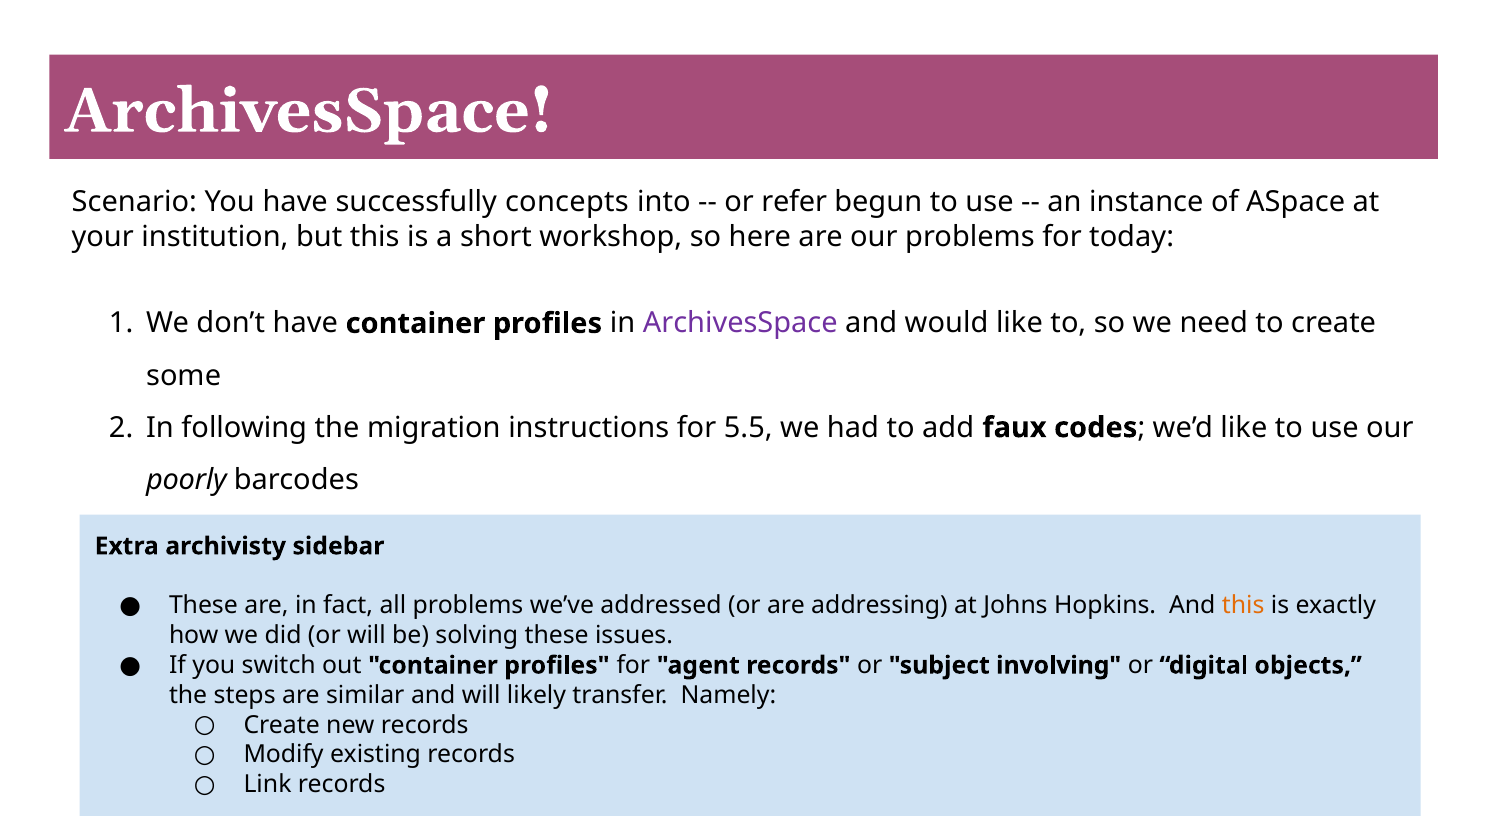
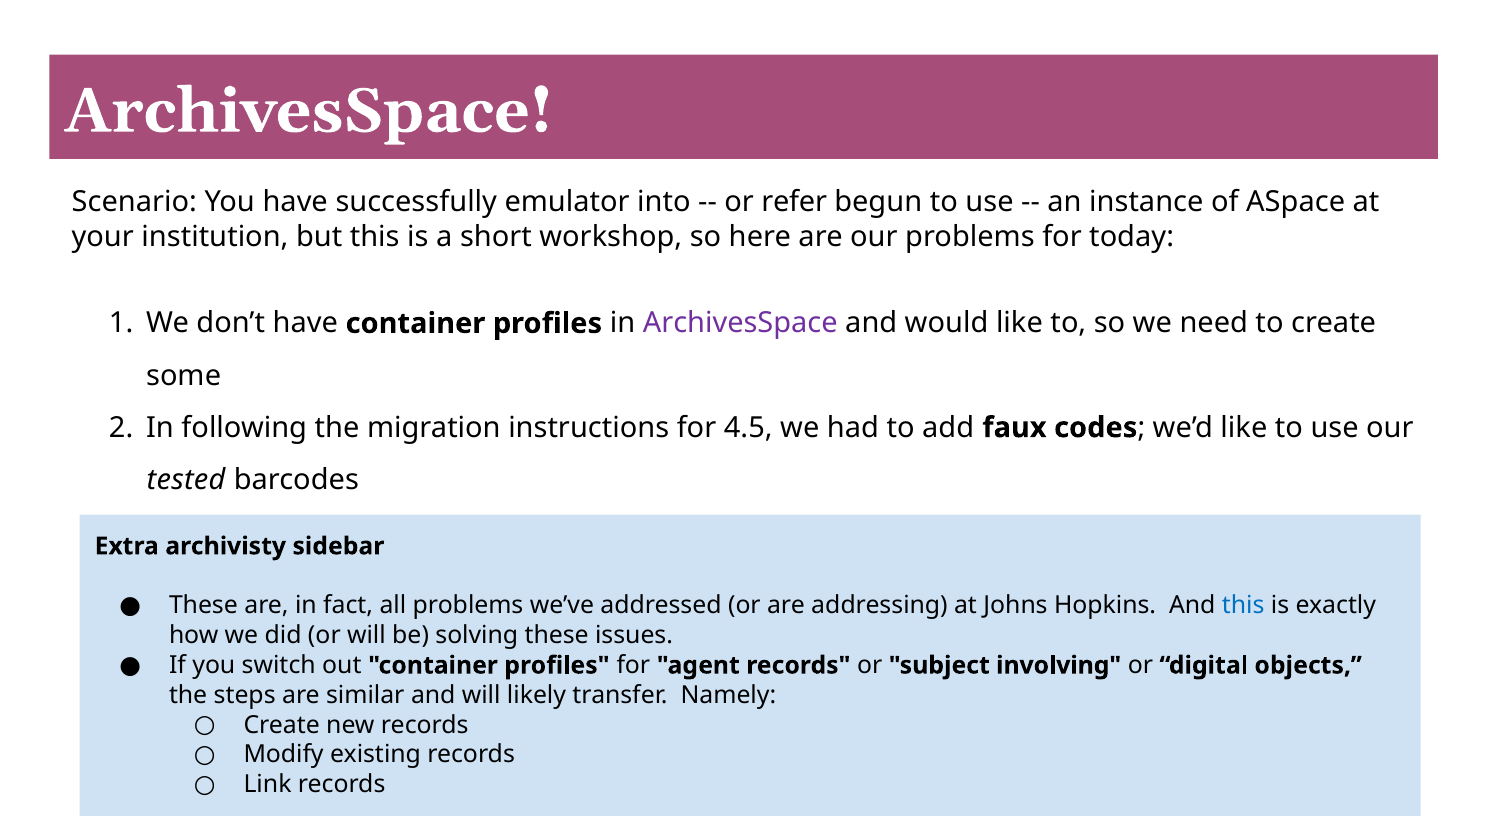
concepts: concepts -> emulator (567, 202)
5.5: 5.5 -> 4.5 (748, 428)
poorly: poorly -> tested (186, 480)
this colour: orange -> blue (1243, 606)
